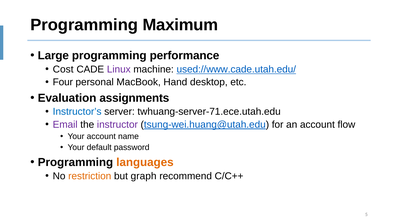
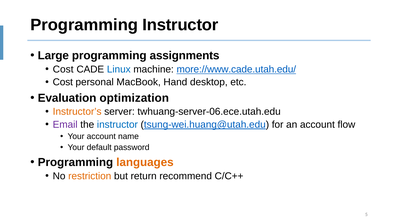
Programming Maximum: Maximum -> Instructor (180, 25)
performance: performance -> assignments (185, 56)
Linux colour: purple -> blue (119, 69)
used://www.cade.utah.edu/: used://www.cade.utah.edu/ -> more://www.cade.utah.edu/ (236, 69)
Four: Four -> Cost (63, 82)
assignments: assignments -> optimization (134, 98)
Instructor’s colour: blue -> orange (77, 112)
twhuang-server-71.ece.utah.edu: twhuang-server-71.ece.utah.edu -> twhuang-server-06.ece.utah.edu (209, 112)
instructor colour: purple -> blue (117, 124)
graph: graph -> return (144, 176)
